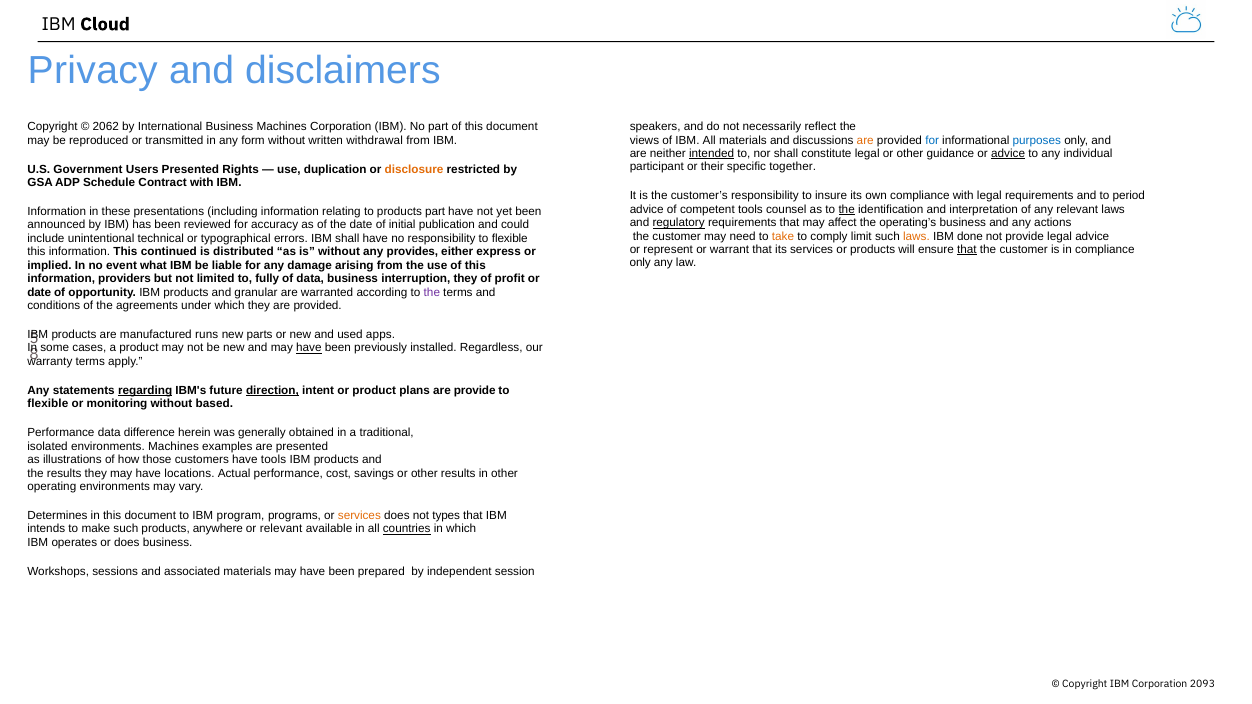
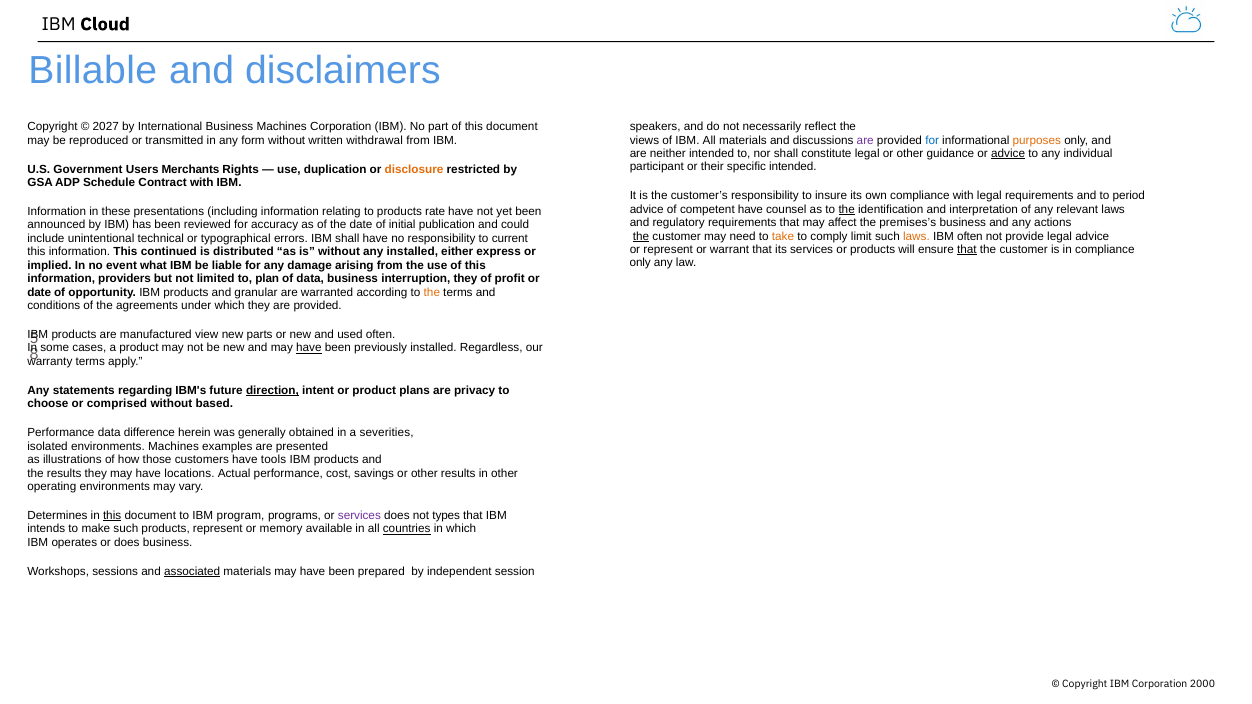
Privacy: Privacy -> Billable (93, 71)
2062: 2062 -> 2027 (106, 127)
are colour: orange -> purple (865, 140)
purposes colour: blue -> orange (1037, 140)
intended underline: present -> none (712, 154)
specific together: together -> intended (793, 167)
Users Presented: Presented -> Merchants (190, 169)
competent tools: tools -> have (750, 210)
products part: part -> rate (435, 212)
regulatory underline: present -> none (679, 223)
operating’s: operating’s -> premises’s (908, 223)
the underline: none -> present (641, 236)
IBM done: done -> often (970, 236)
responsibility to flexible: flexible -> current (510, 239)
any provides: provides -> installed (412, 252)
fully: fully -> plan (267, 279)
the colour: purple -> orange (432, 292)
runs: runs -> view (207, 335)
used apps: apps -> often (381, 335)
regarding underline: present -> none (145, 391)
are provide: provide -> privacy (475, 391)
flexible: flexible -> choose (48, 404)
monitoring: monitoring -> comprised (117, 404)
traditional: traditional -> severities (387, 433)
this underline: none -> present (112, 516)
services colour: orange -> purple (359, 516)
products anywhere: anywhere -> represent (218, 529)
or relevant: relevant -> memory (281, 529)
associated underline: none -> present (192, 572)
2093: 2093 -> 2000 (1202, 684)
